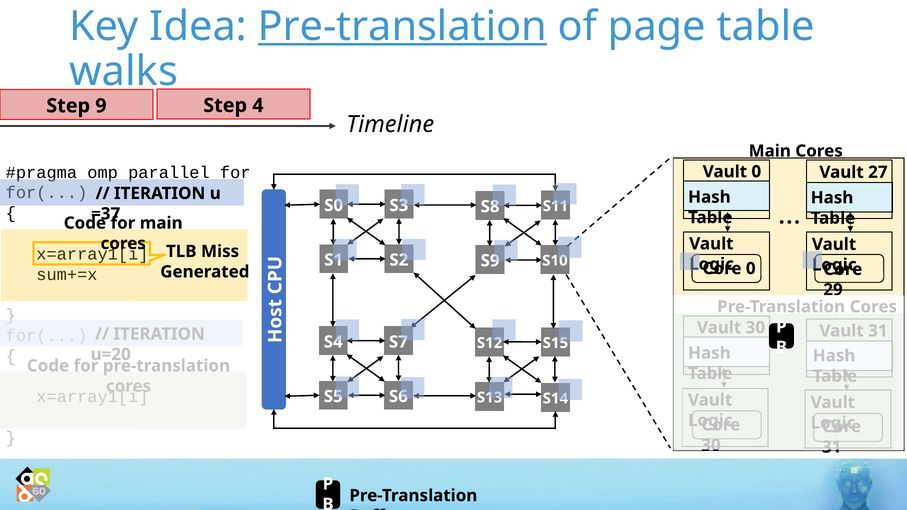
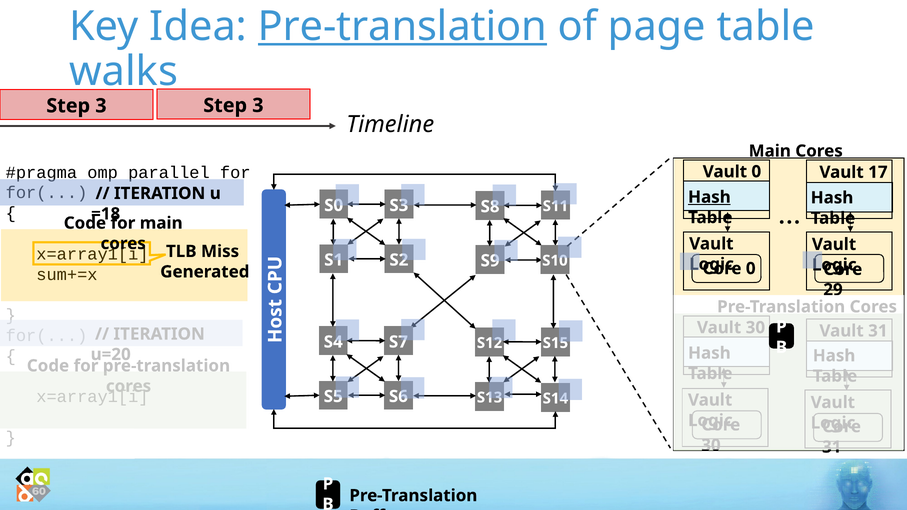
4: 4 -> 3 (258, 106)
9: 9 -> 3 (101, 106)
27: 27 -> 17 (878, 172)
Hash underline: none -> present (709, 197)
=37: =37 -> =18 (106, 214)
